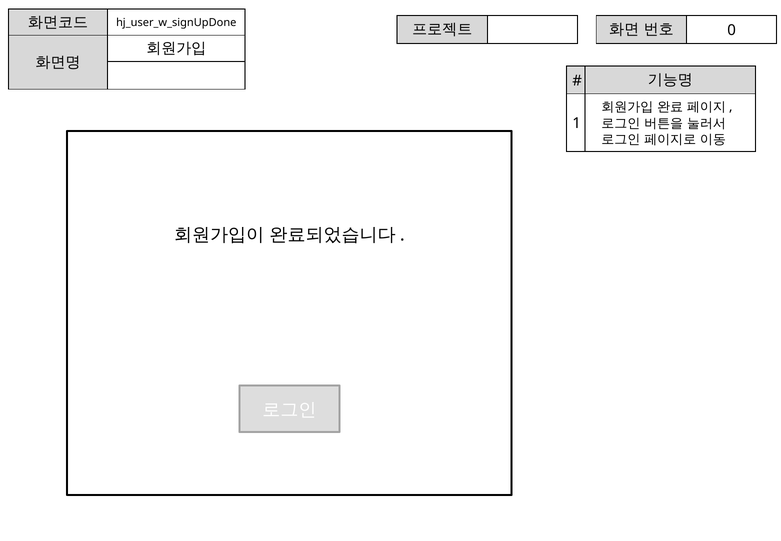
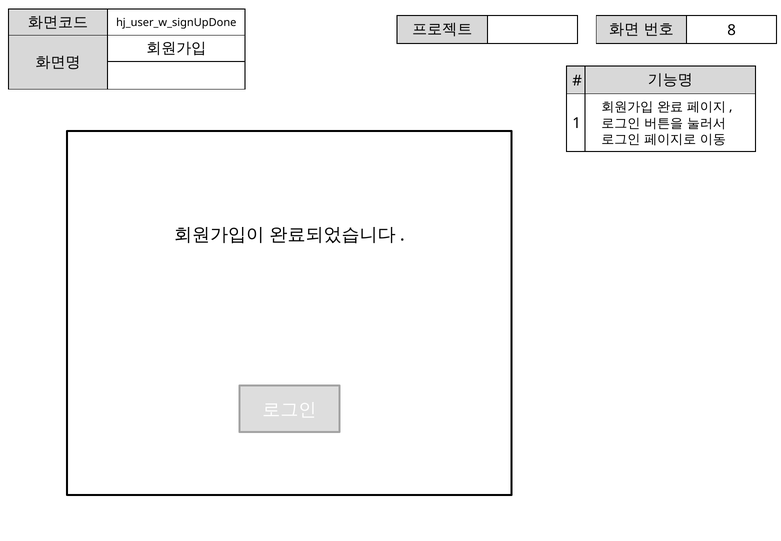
0: 0 -> 8 (732, 30)
